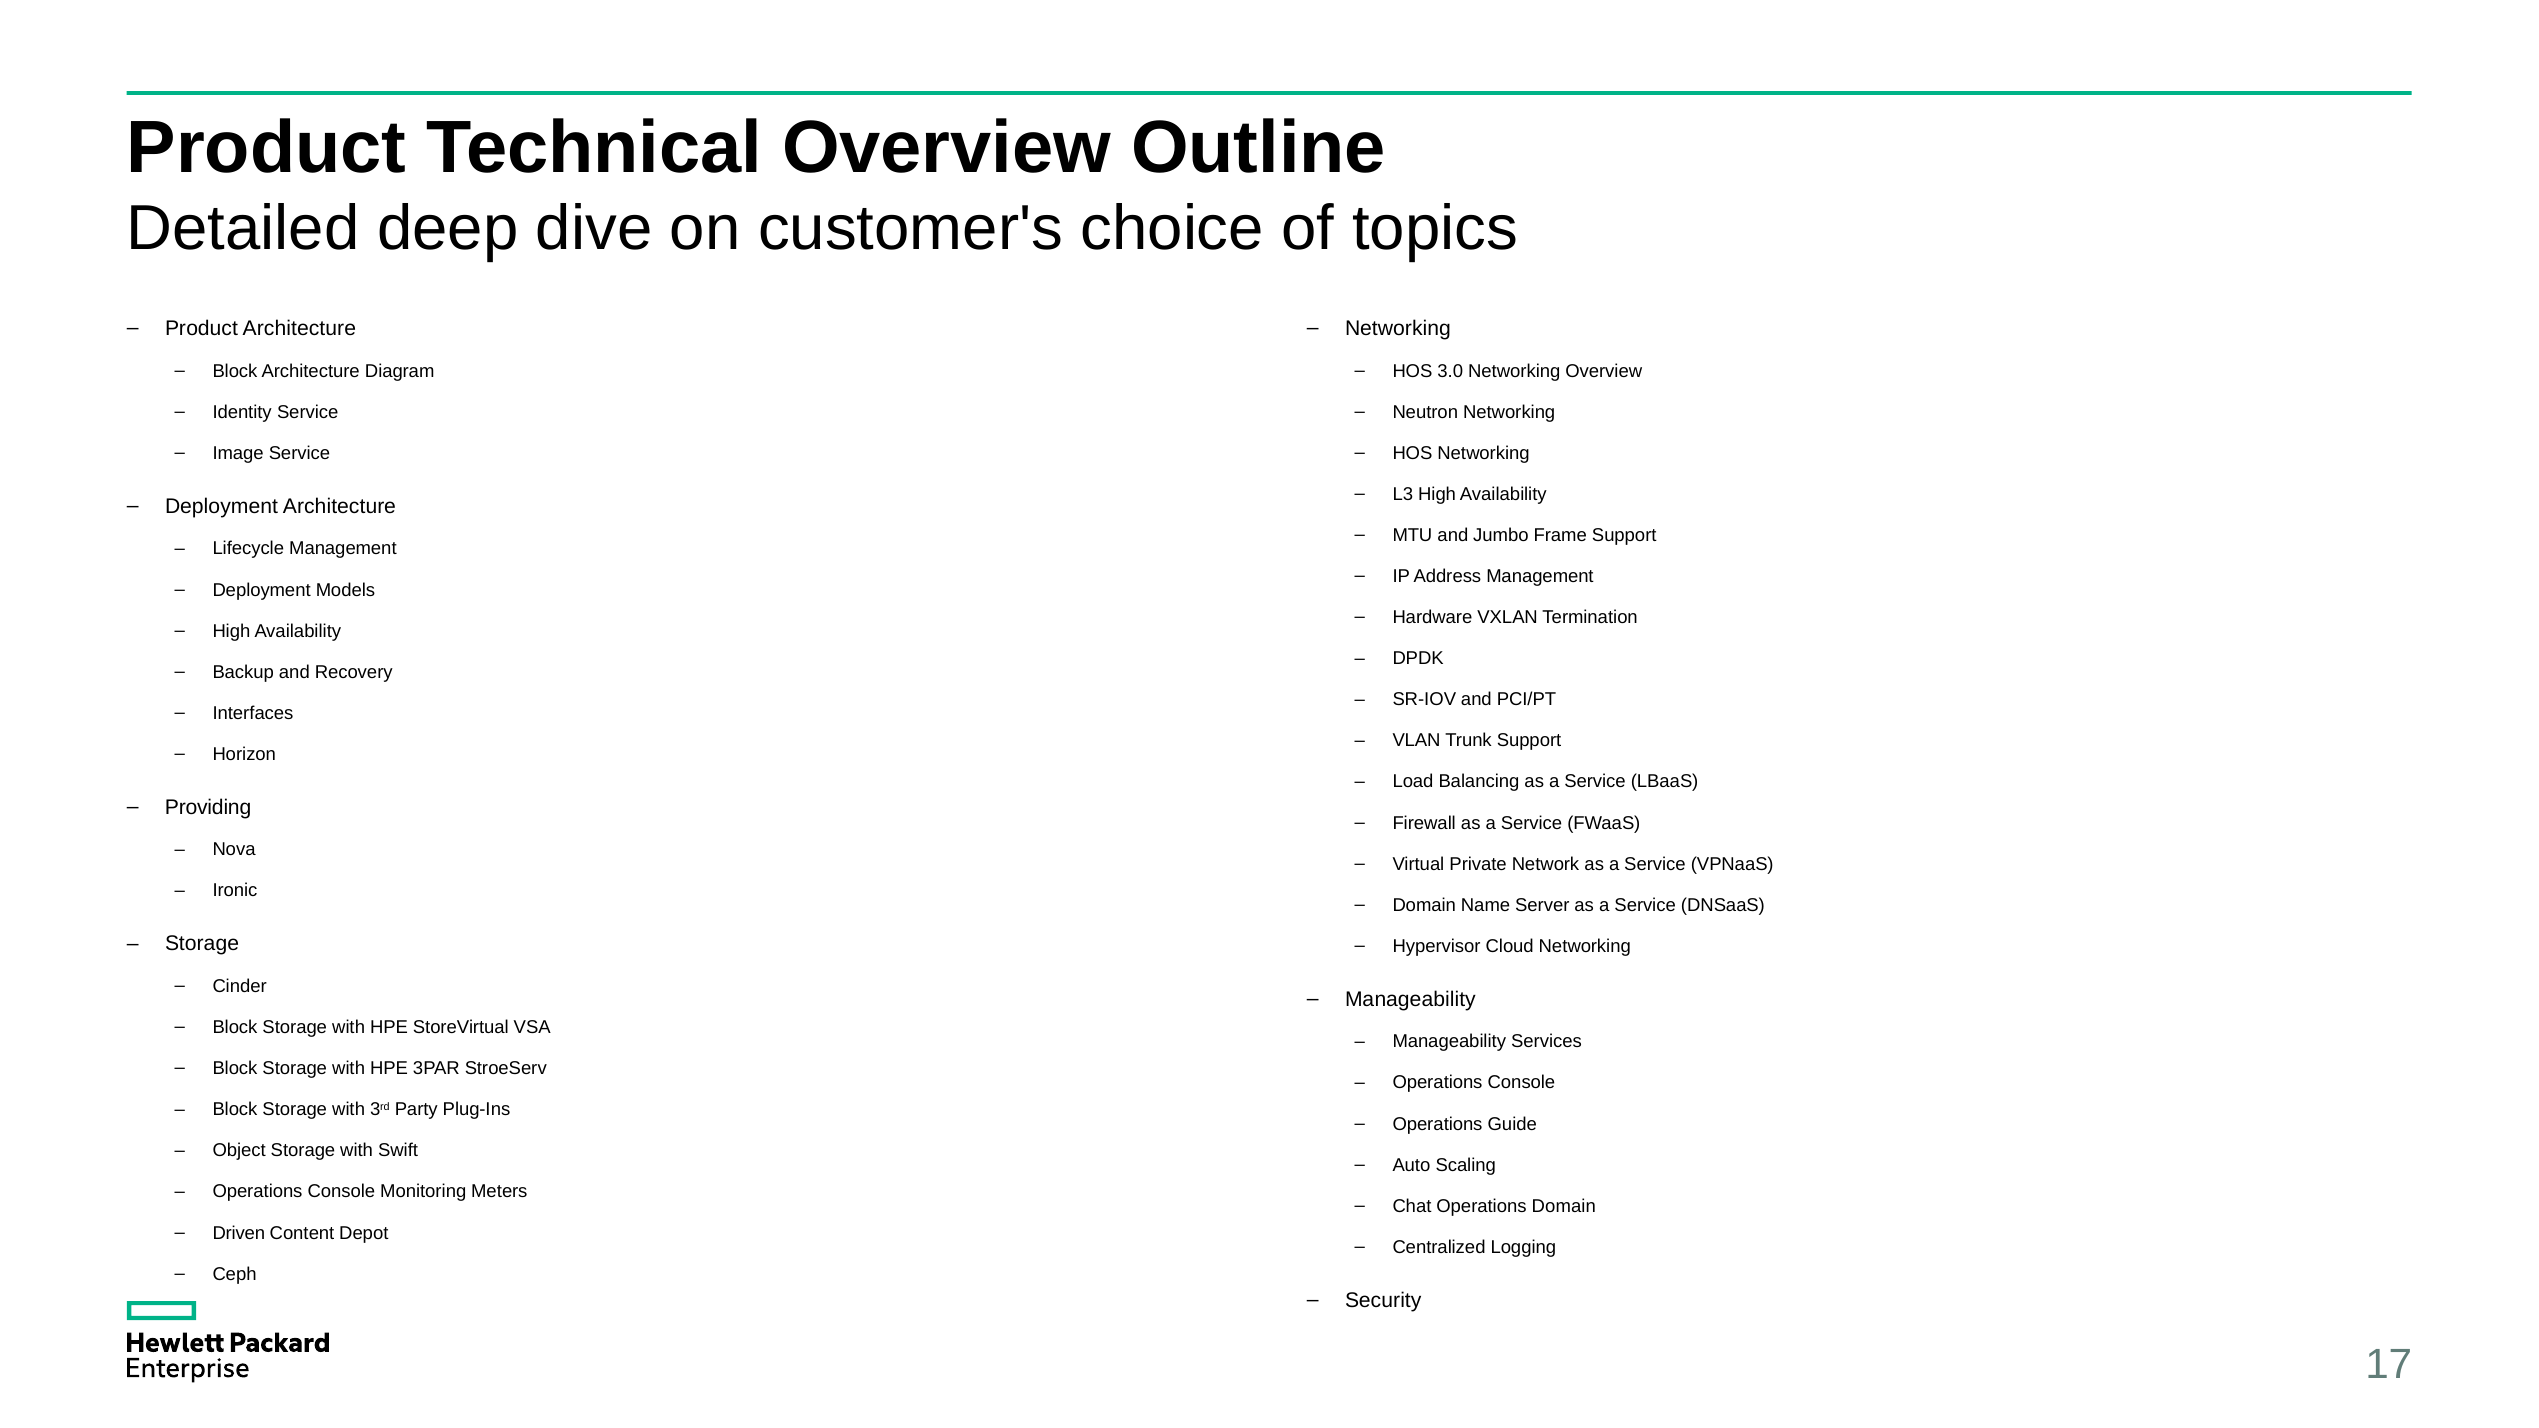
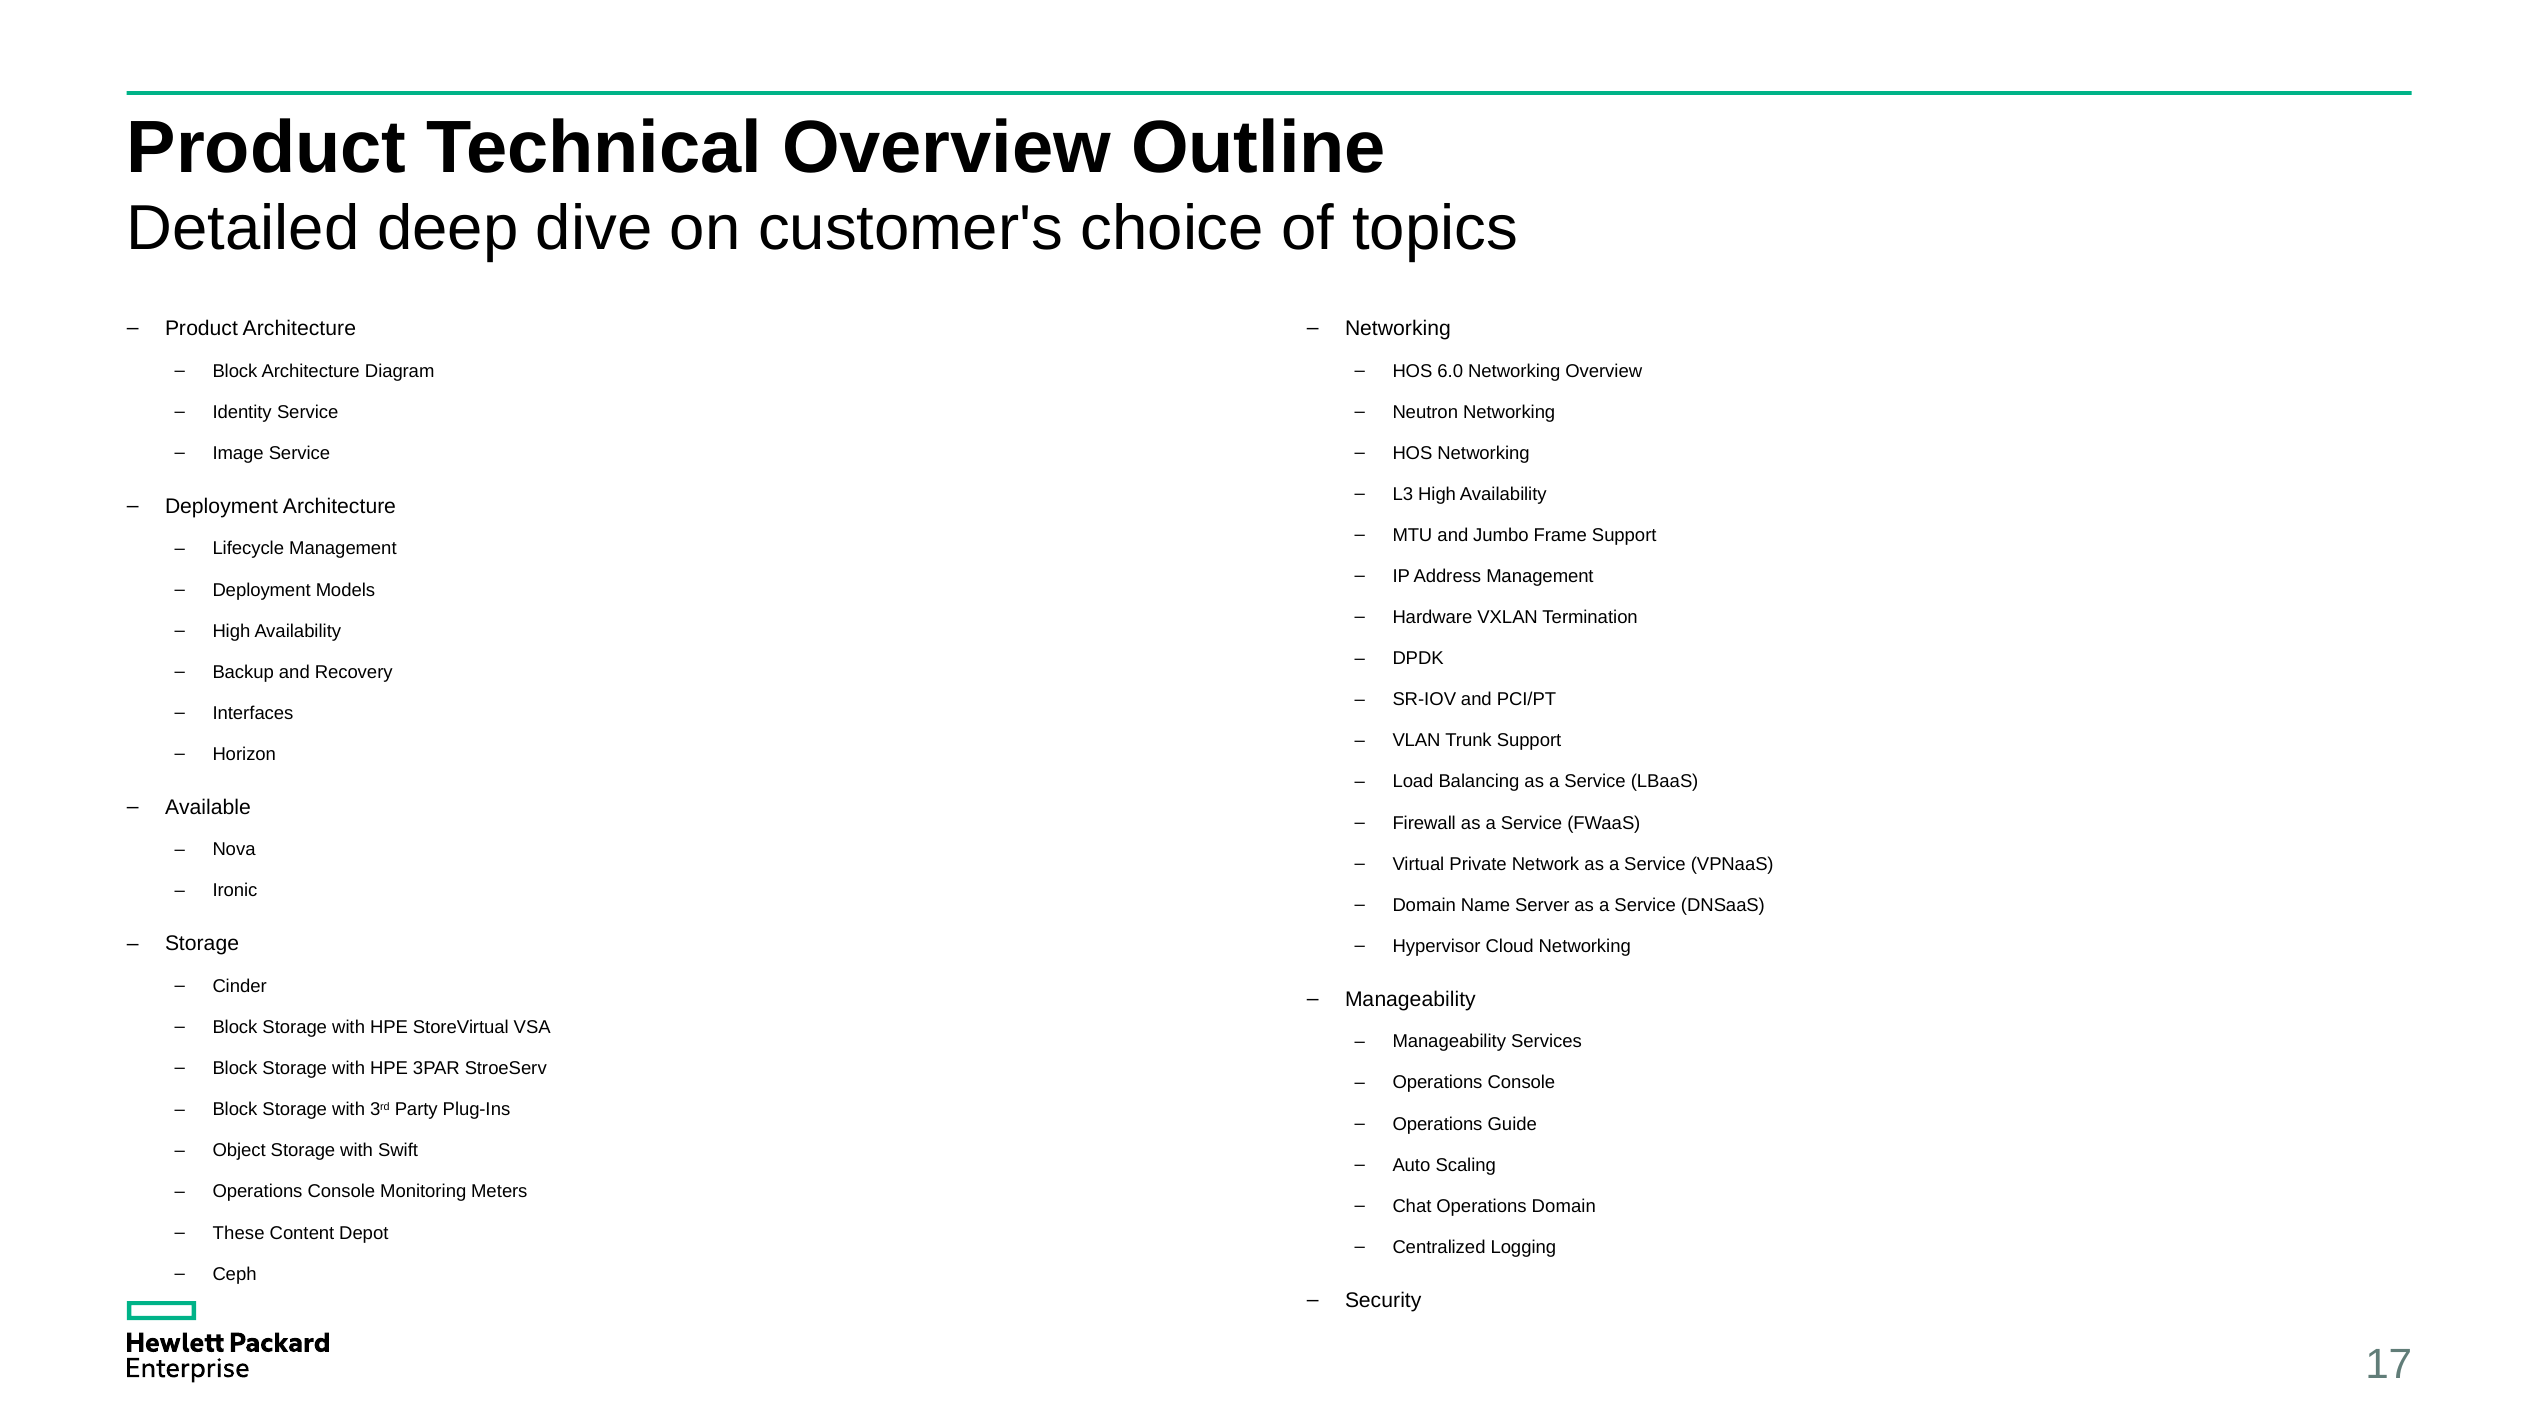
3.0: 3.0 -> 6.0 (1450, 371)
Providing: Providing -> Available (208, 807)
Driven: Driven -> These (239, 1233)
